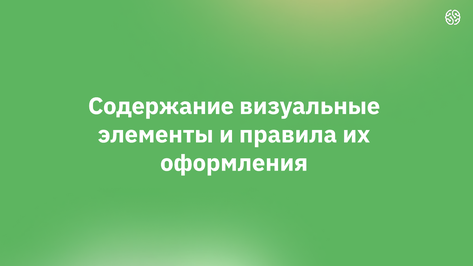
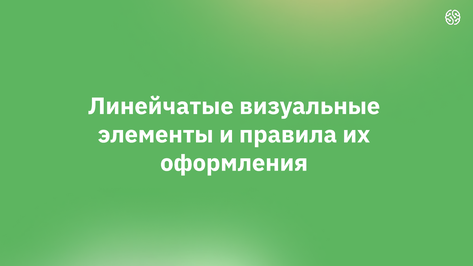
Содержание: Содержание -> Линейчатые (161, 106)
